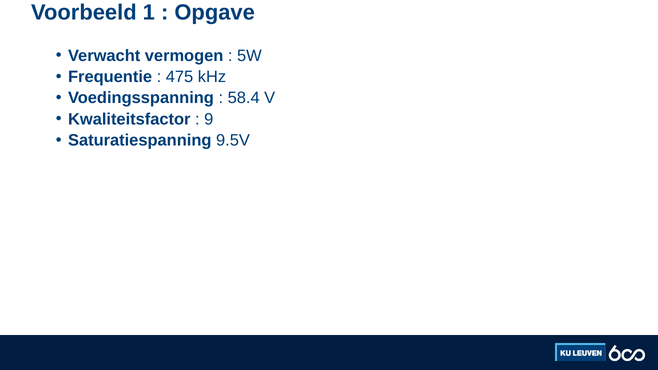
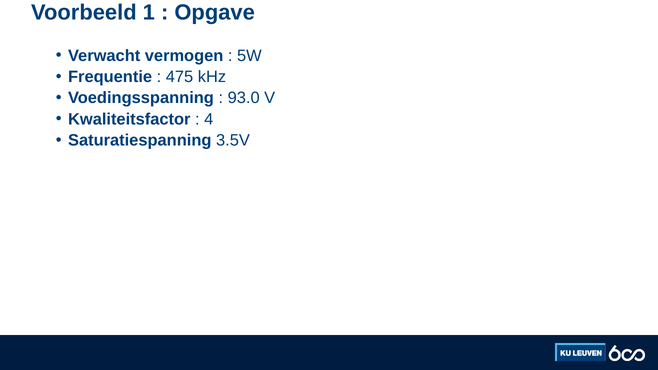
58.4: 58.4 -> 93.0 (244, 98)
9: 9 -> 4 (209, 119)
9.5V: 9.5V -> 3.5V (233, 140)
